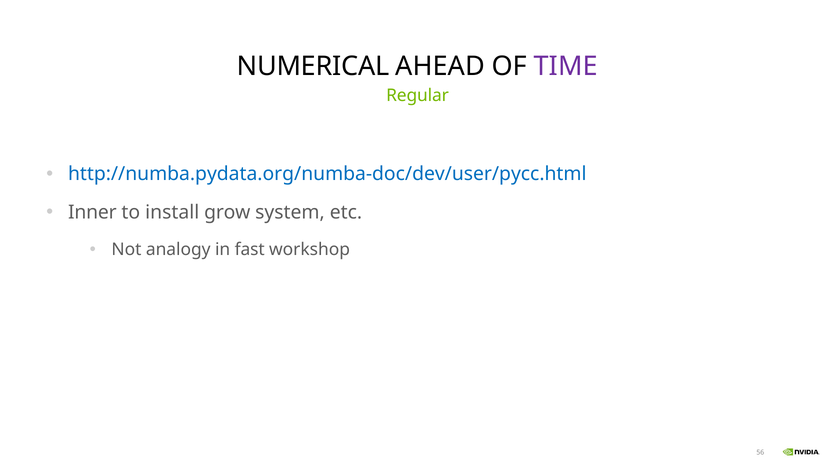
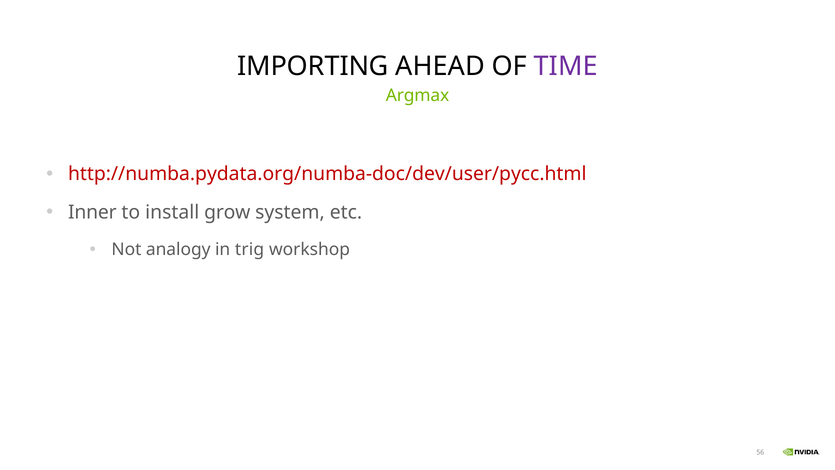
NUMERICAL: NUMERICAL -> IMPORTING (313, 66)
Regular: Regular -> Argmax (418, 96)
http://numba.pydata.org/numba-doc/dev/user/pycc.html colour: blue -> red (327, 174)
fast: fast -> trig (250, 249)
